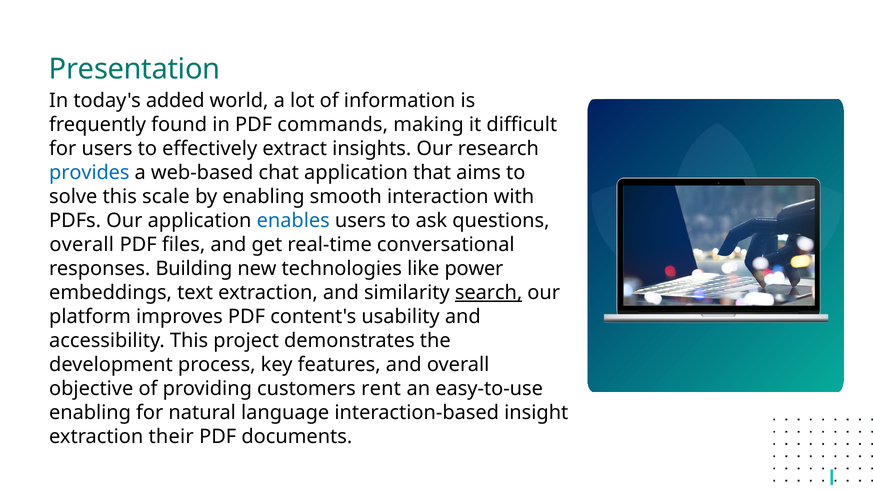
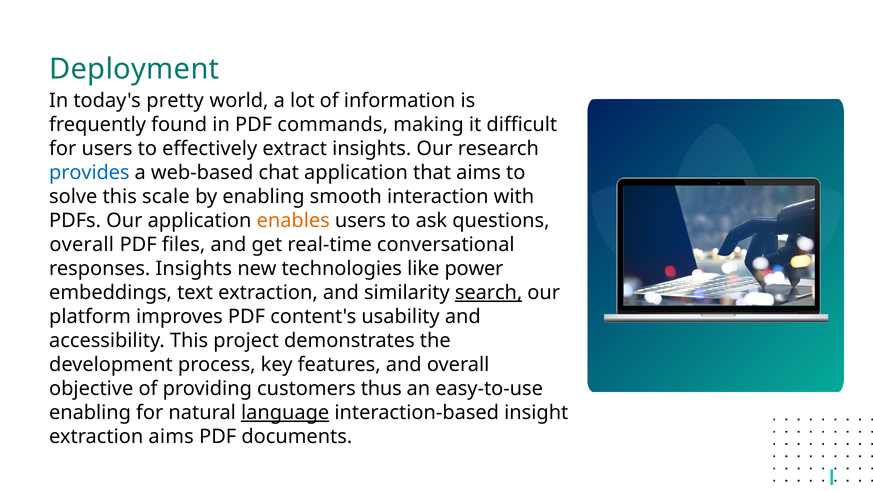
Presentation: Presentation -> Deployment (134, 69)
added: added -> pretty (175, 101)
enables colour: blue -> orange (293, 221)
responses Building: Building -> Insights (194, 269)
rent: rent -> thus (381, 389)
language underline: none -> present (285, 413)
extraction their: their -> aims (171, 437)
